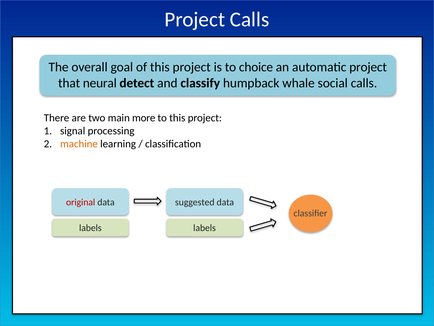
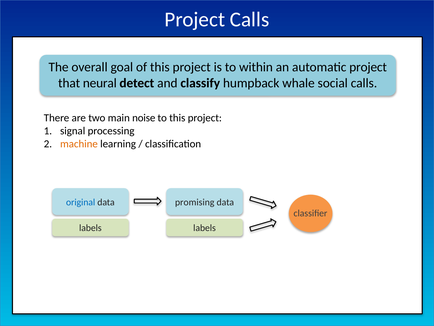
choice: choice -> within (256, 67)
more: more -> noise (144, 118)
original colour: red -> blue (81, 202)
suggested: suggested -> promising (195, 202)
